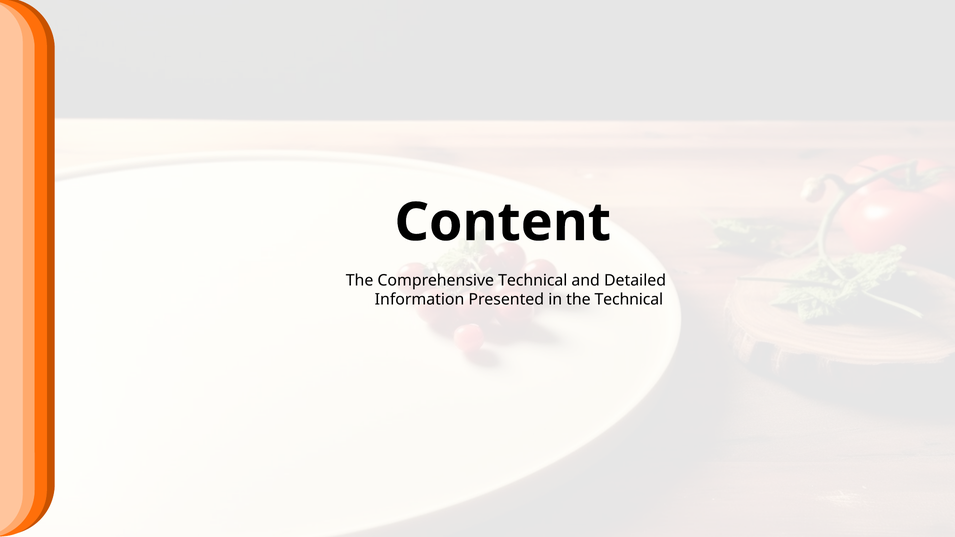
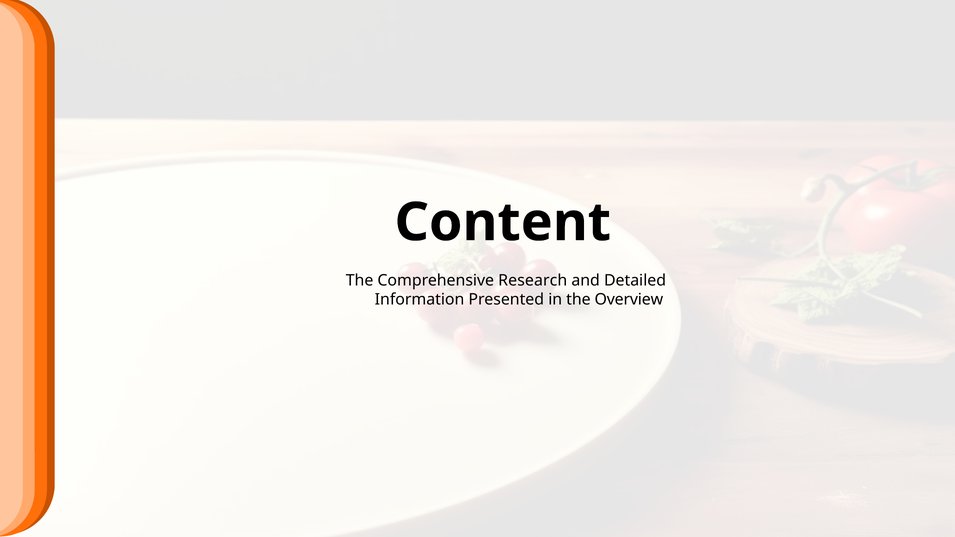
Comprehensive Technical: Technical -> Research (533, 281)
the Technical: Technical -> Overview (629, 300)
